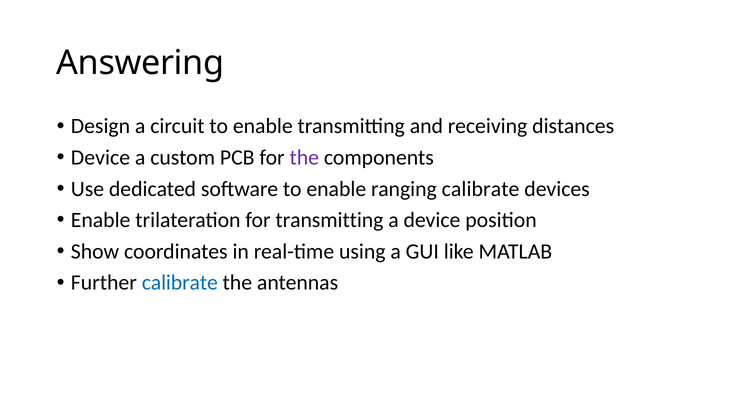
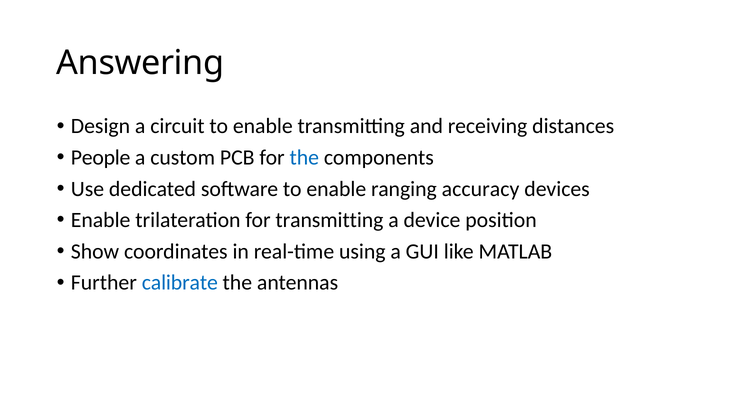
Device: Device -> People (101, 157)
the colour: purple -> blue (304, 157)
ranging calibrate: calibrate -> accuracy (481, 189)
